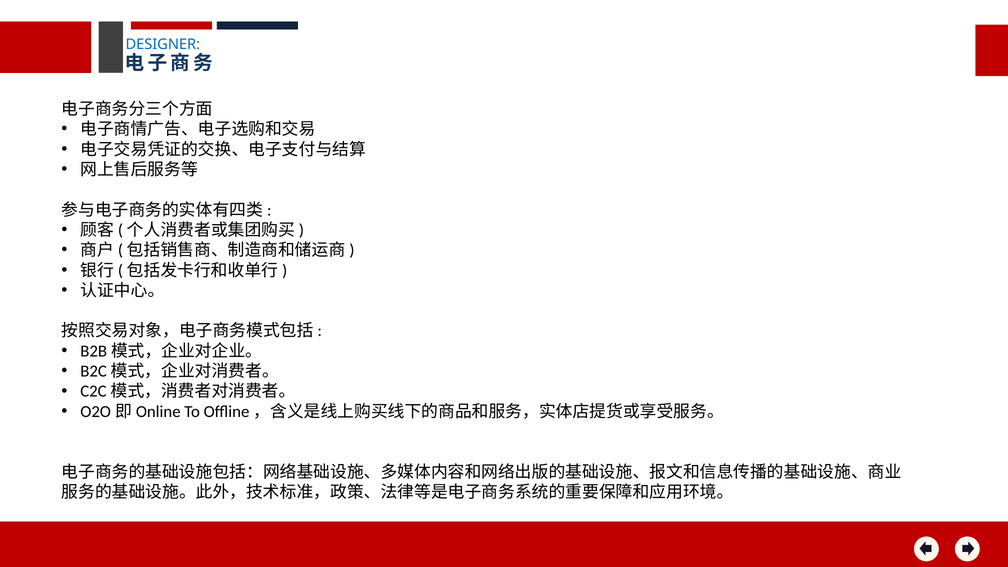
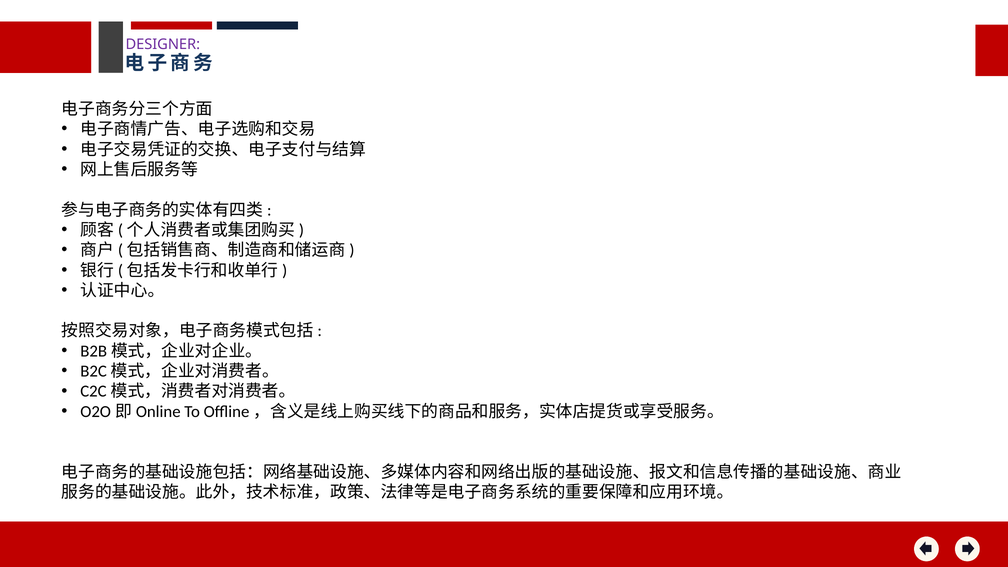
DESIGNER colour: blue -> purple (163, 44)
